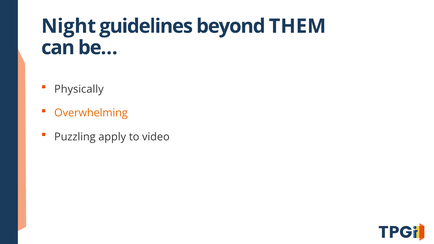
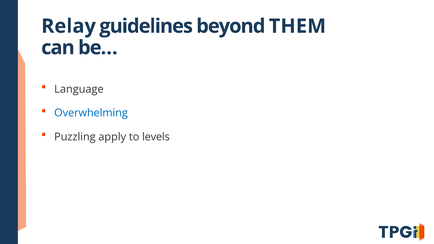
Night: Night -> Relay (69, 26)
Physically: Physically -> Language (79, 89)
Overwhelming colour: orange -> blue (91, 113)
video: video -> levels (156, 137)
